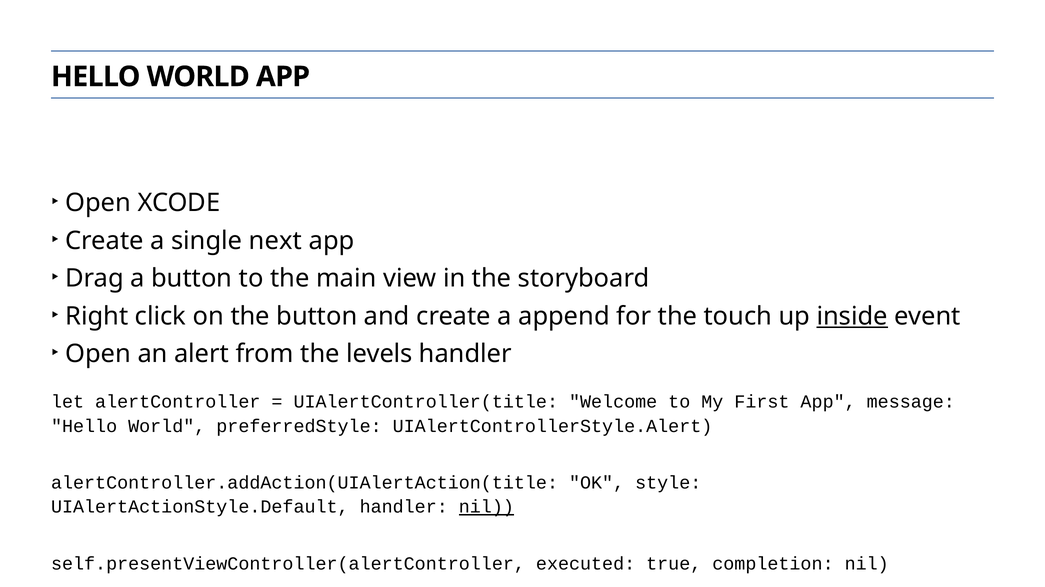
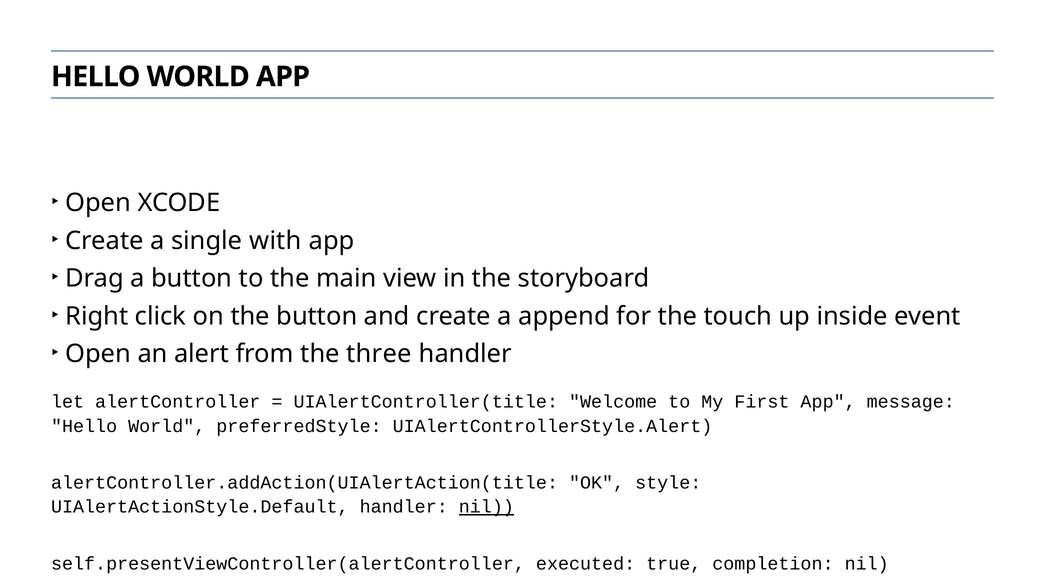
next: next -> with (275, 241)
inside underline: present -> none (852, 316)
levels: levels -> three (379, 354)
